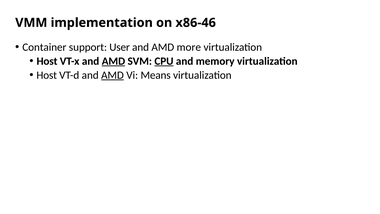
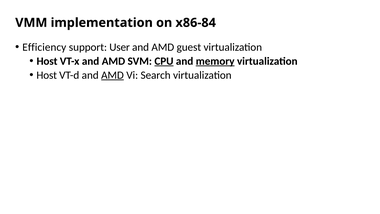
x86-46: x86-46 -> x86-84 (196, 23)
Container: Container -> Efficiency (44, 47)
more: more -> guest (189, 47)
AMD underline: present -> none (113, 61)
memory underline: none -> present (215, 61)
Means: Means -> Search (156, 75)
